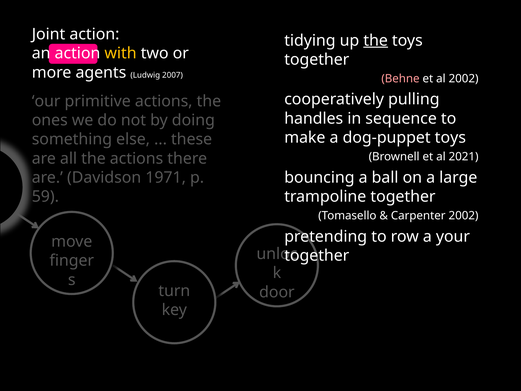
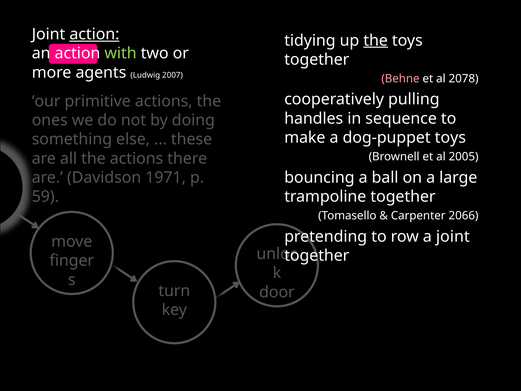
action underline: none -> present (94, 34)
with colour: yellow -> light green (121, 53)
al 2002: 2002 -> 2078 (464, 79)
2021: 2021 -> 2005 (464, 157)
Carpenter 2002: 2002 -> 2066 (464, 216)
a your: your -> joint (453, 236)
